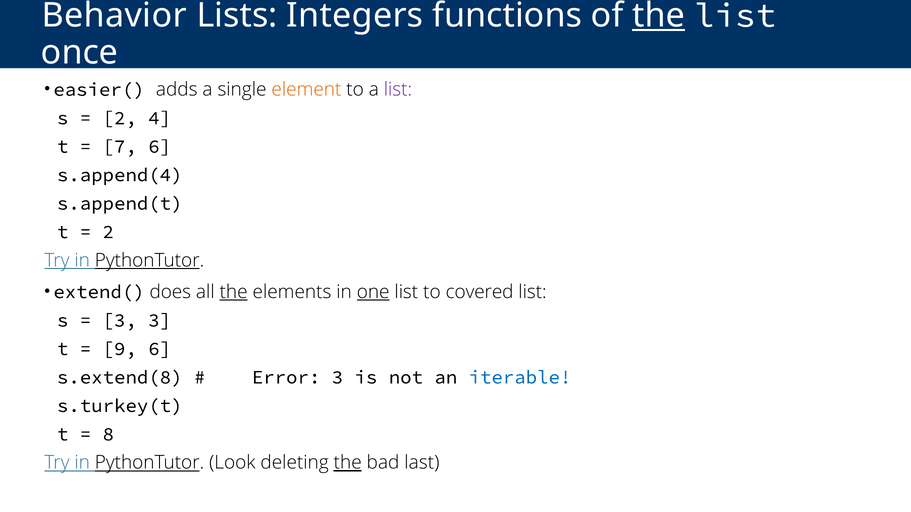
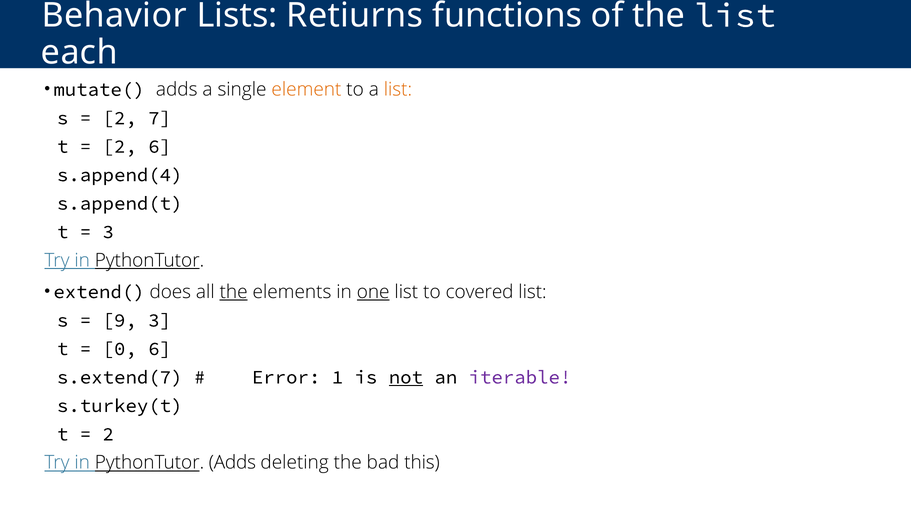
Integers: Integers -> Retiurns (355, 15)
the underline: present -> none (659, 15)
once: once -> each (79, 52)
easier(: easier( -> mutate( (99, 90)
list colour: purple -> orange (398, 90)
4: 4 -> 7 (160, 118)
7: 7 -> 2 (120, 147)
2: 2 -> 3 (108, 232)
3: 3 -> 9 (120, 321)
9: 9 -> 0 (120, 349)
s.extend(8: s.extend(8 -> s.extend(7 (120, 378)
Error 3: 3 -> 1 (337, 378)
not underline: none -> present (406, 378)
iterable colour: blue -> purple (520, 378)
8: 8 -> 2 (108, 435)
PythonTutor Look: Look -> Adds (232, 463)
the underline: present -> none (348, 463)
last: last -> this (422, 463)
